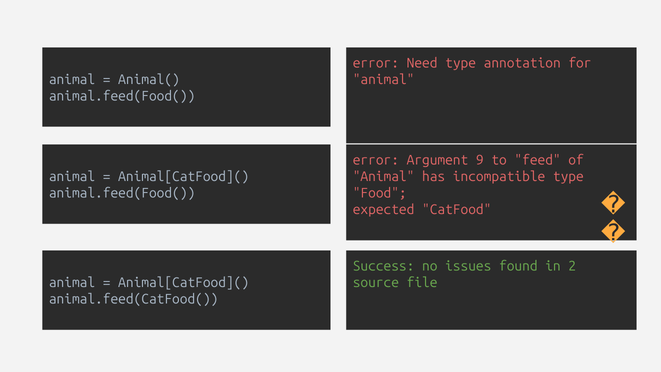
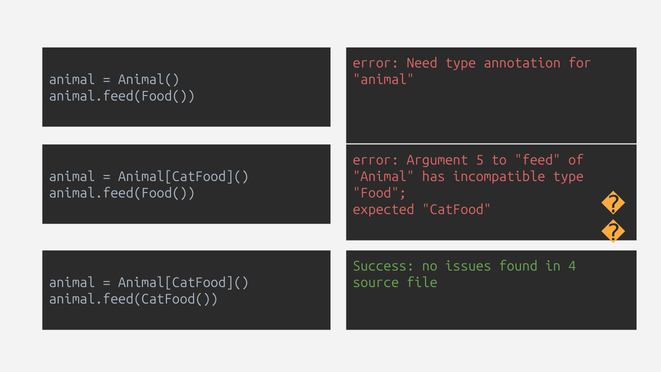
9: 9 -> 5 (480, 160)
2: 2 -> 4 (572, 266)
